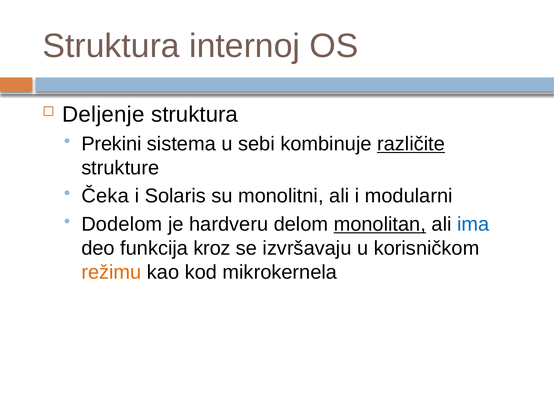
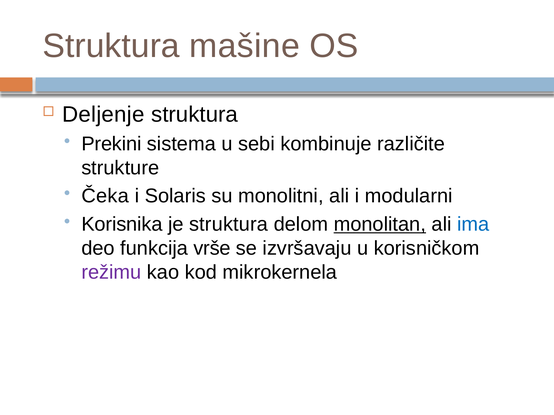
internoj: internoj -> mašine (245, 46)
različite underline: present -> none (411, 144)
Dodelom: Dodelom -> Korisnika (122, 225)
je hardveru: hardveru -> struktura (229, 225)
kroz: kroz -> vrše (212, 249)
režimu colour: orange -> purple (111, 273)
